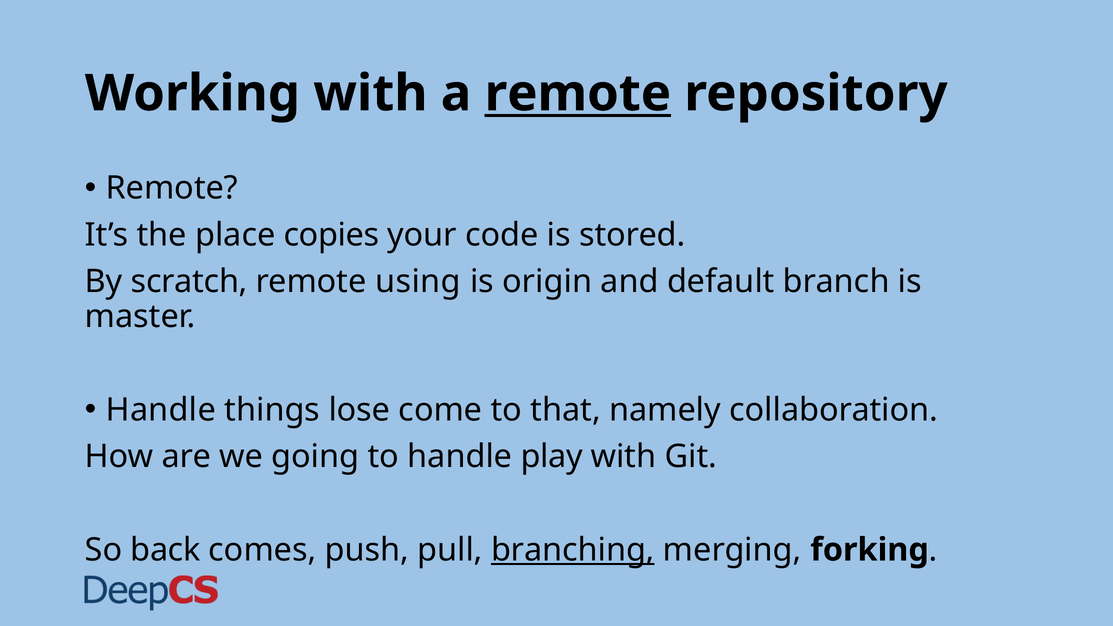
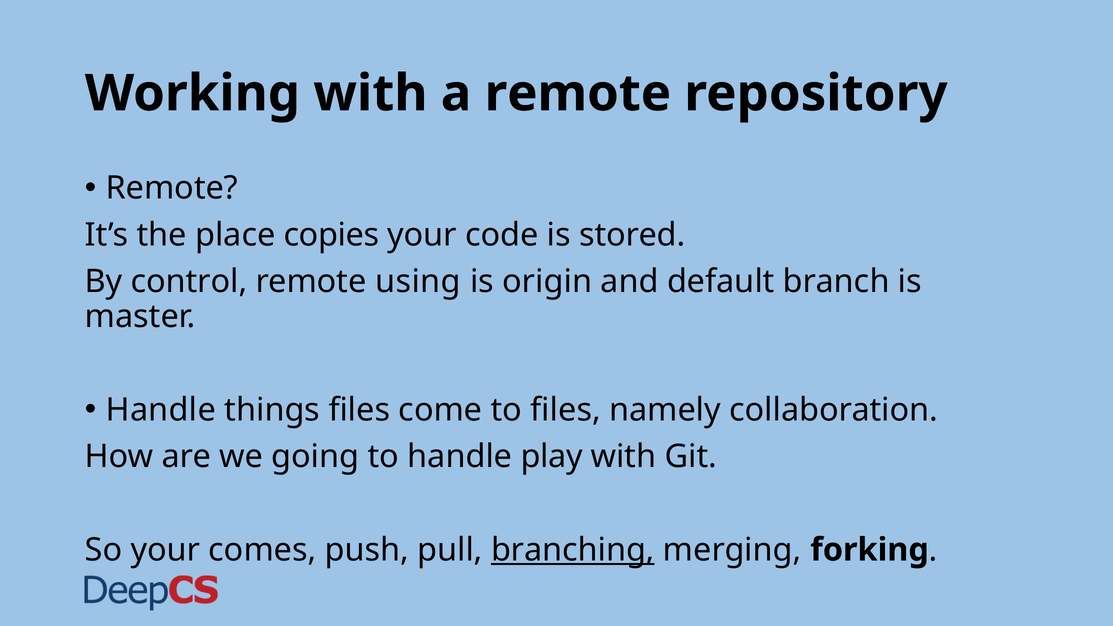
remote underline: present -> none (578, 93)
scratch: scratch -> control (189, 282)
things lose: lose -> files (359, 410)
to that: that -> files (566, 410)
So back: back -> your (165, 550)
